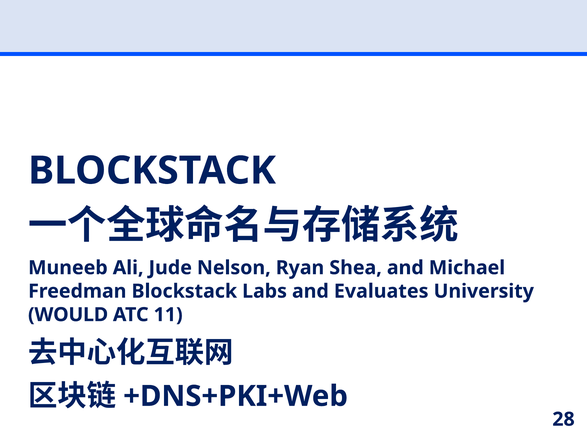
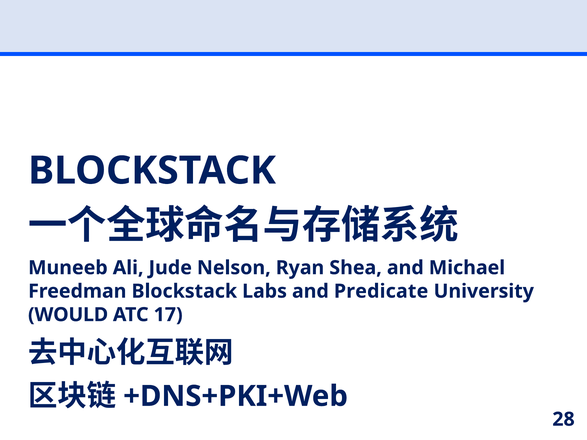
Evaluates: Evaluates -> Predicate (381, 291)
11: 11 -> 17 (168, 315)
